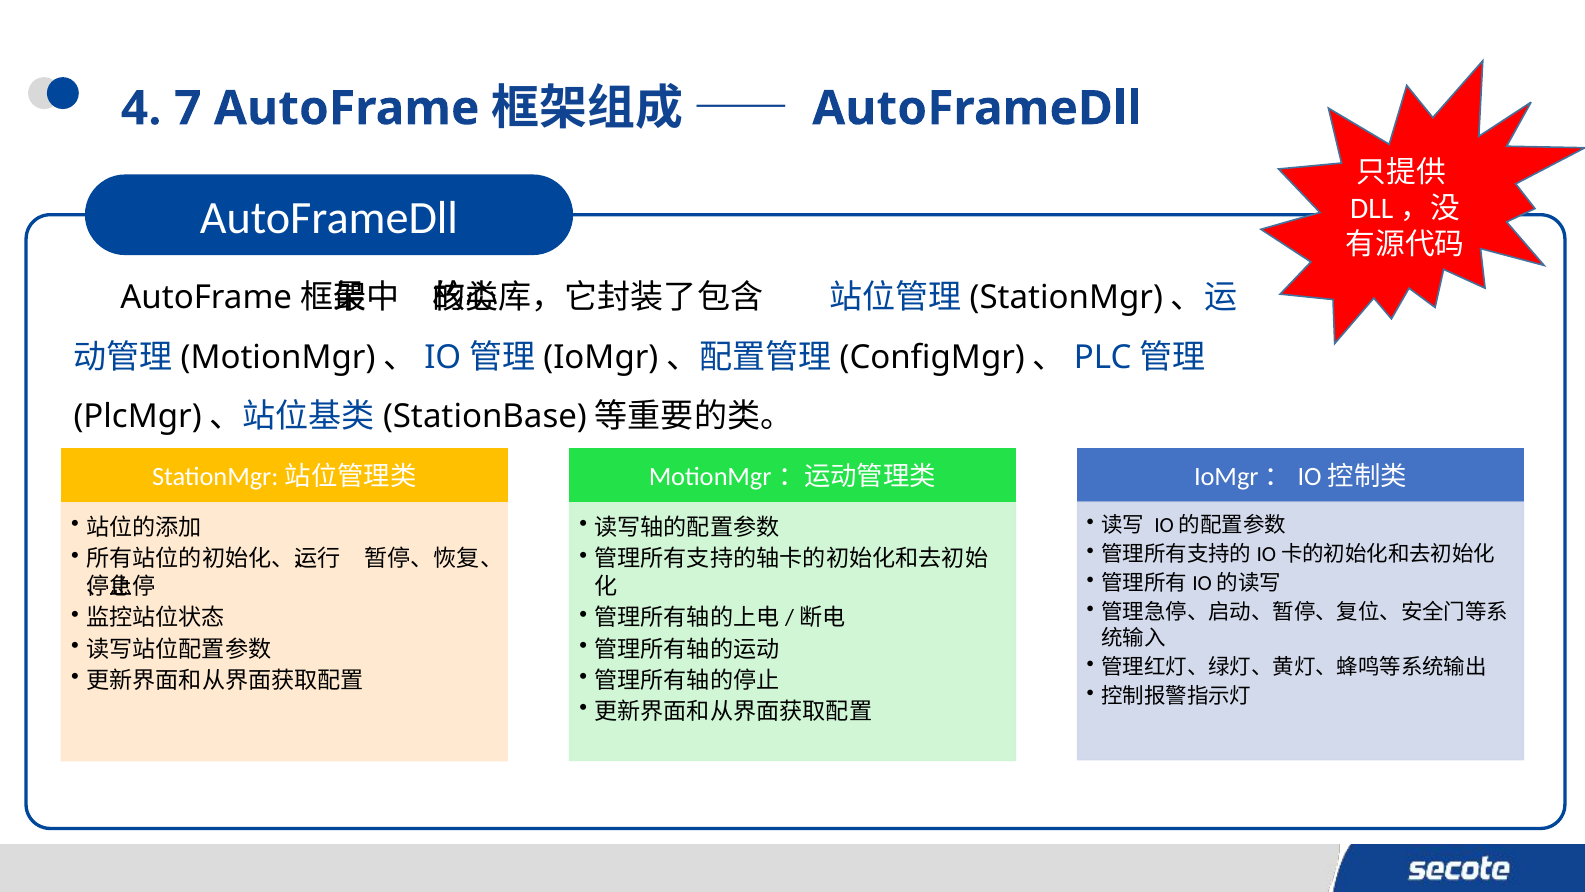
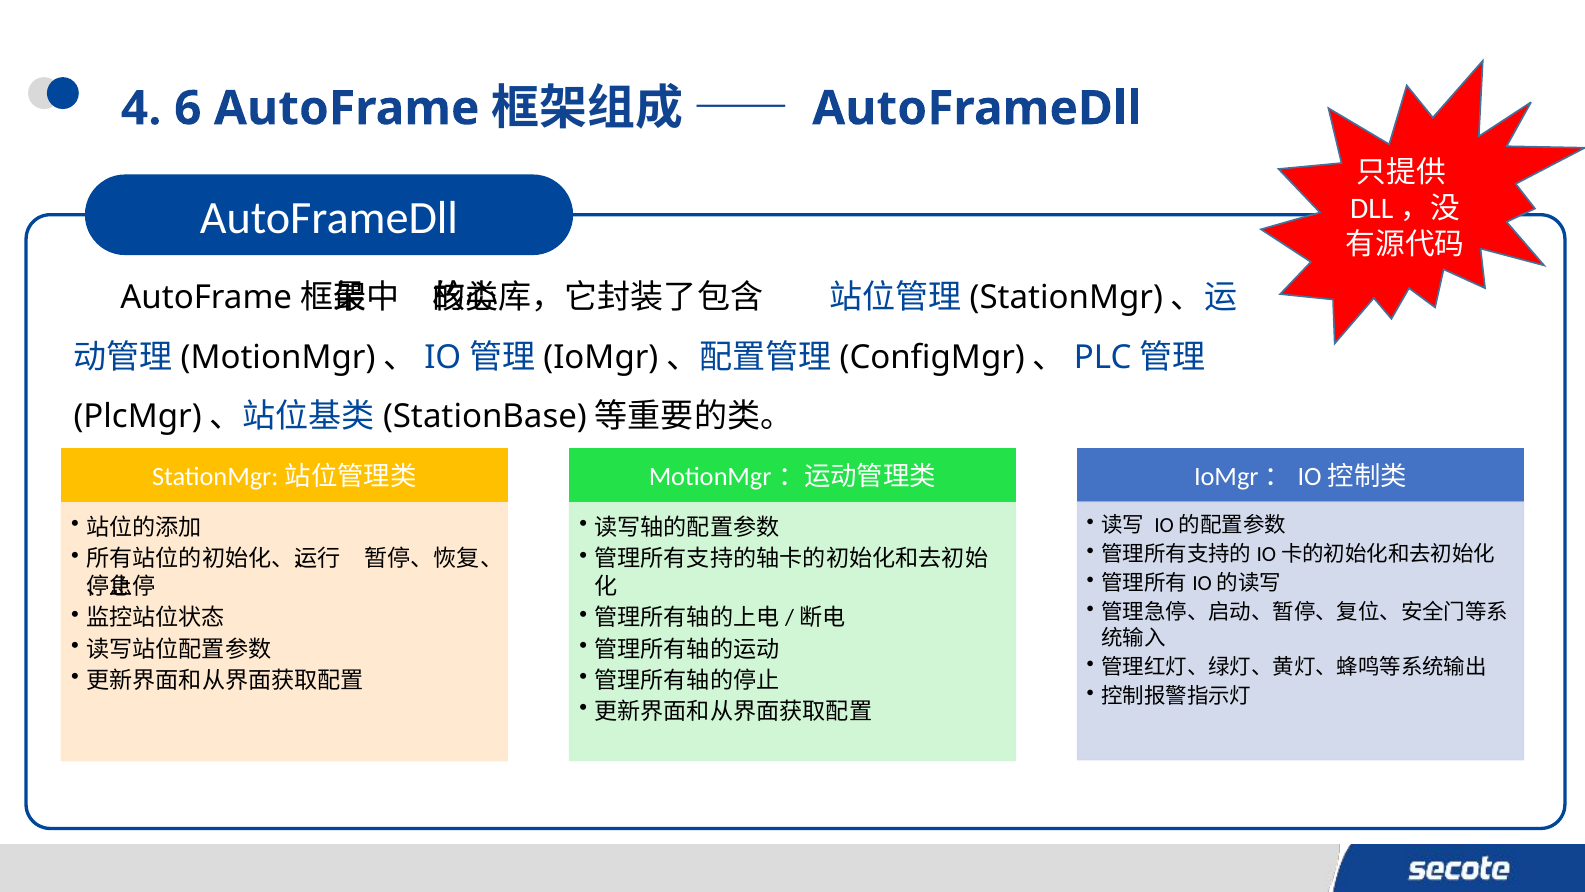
7: 7 -> 6 (188, 108)
